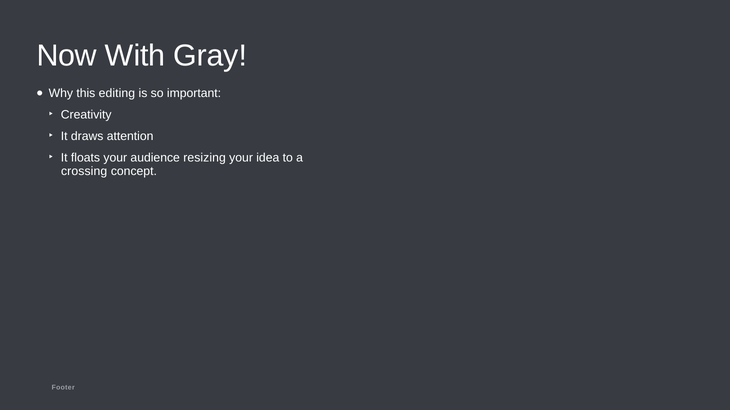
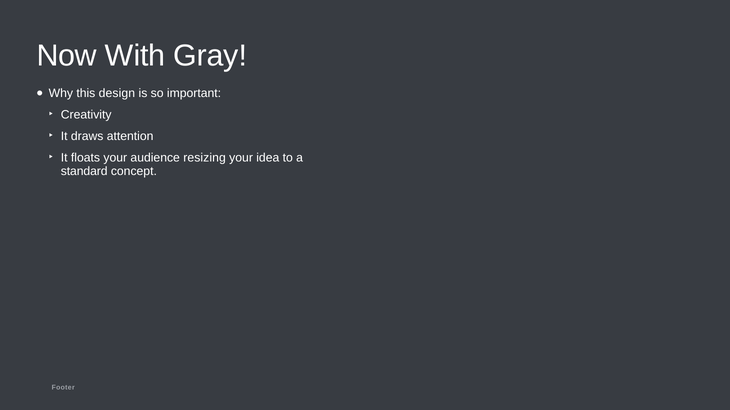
editing: editing -> design (117, 94)
crossing: crossing -> standard (84, 171)
